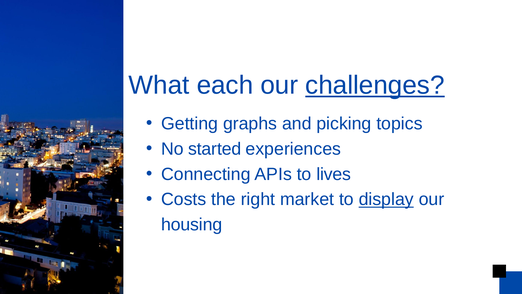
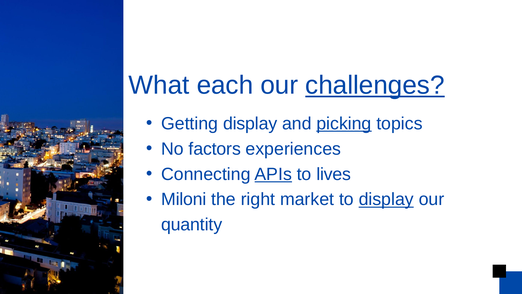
Getting graphs: graphs -> display (250, 123)
picking underline: none -> present (344, 123)
started: started -> factors (215, 149)
APIs underline: none -> present (273, 174)
Costs: Costs -> Miloni (184, 199)
housing: housing -> quantity (192, 224)
